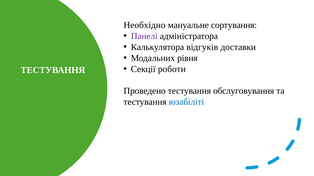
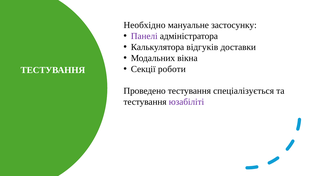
сортування: сортування -> застосунку (234, 25)
рівня: рівня -> вікна (187, 58)
обслуговування: обслуговування -> спеціалізується (244, 91)
юзабіліті colour: blue -> purple (186, 102)
